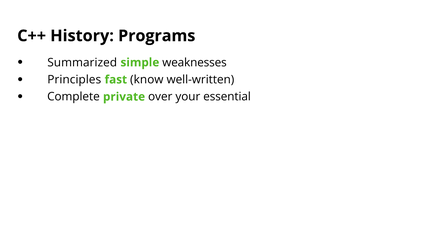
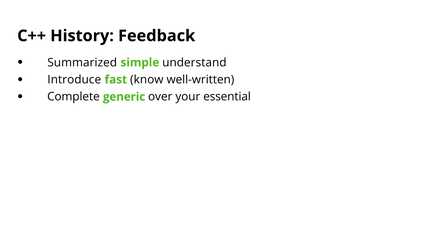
Programs: Programs -> Feedback (157, 36)
weaknesses: weaknesses -> understand (194, 62)
Principles: Principles -> Introduce (74, 80)
private: private -> generic (124, 97)
